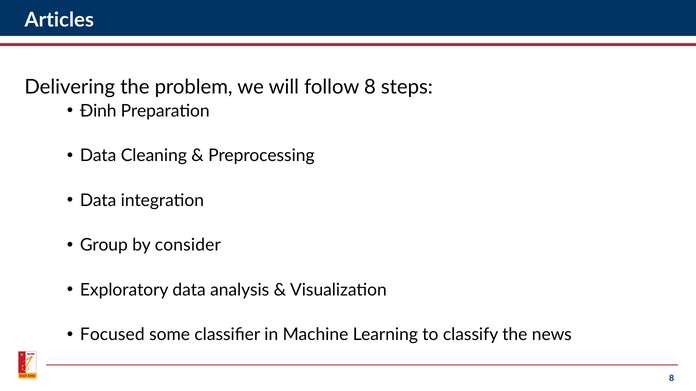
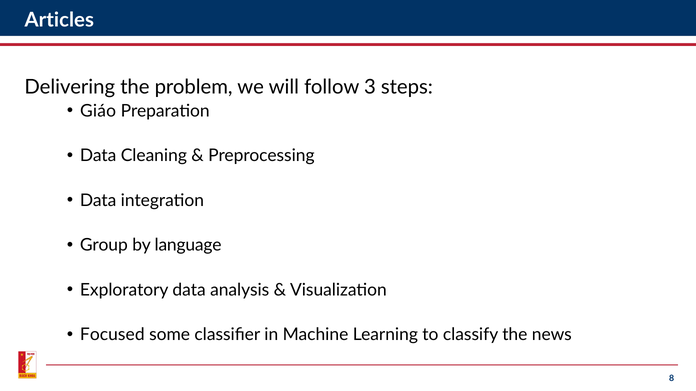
follow 8: 8 -> 3 (370, 87)
Đinh: Đinh -> Giáo (98, 111)
consider: consider -> language (188, 245)
